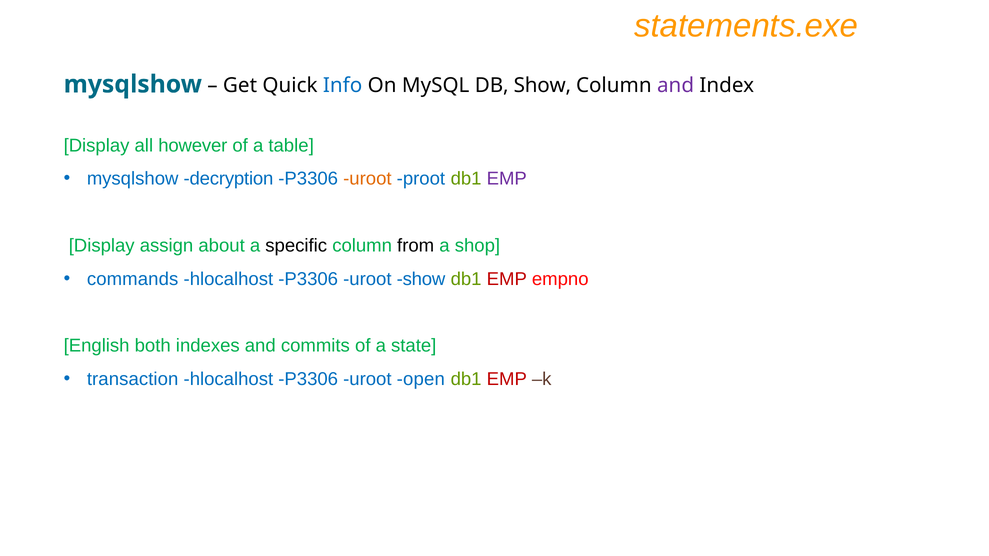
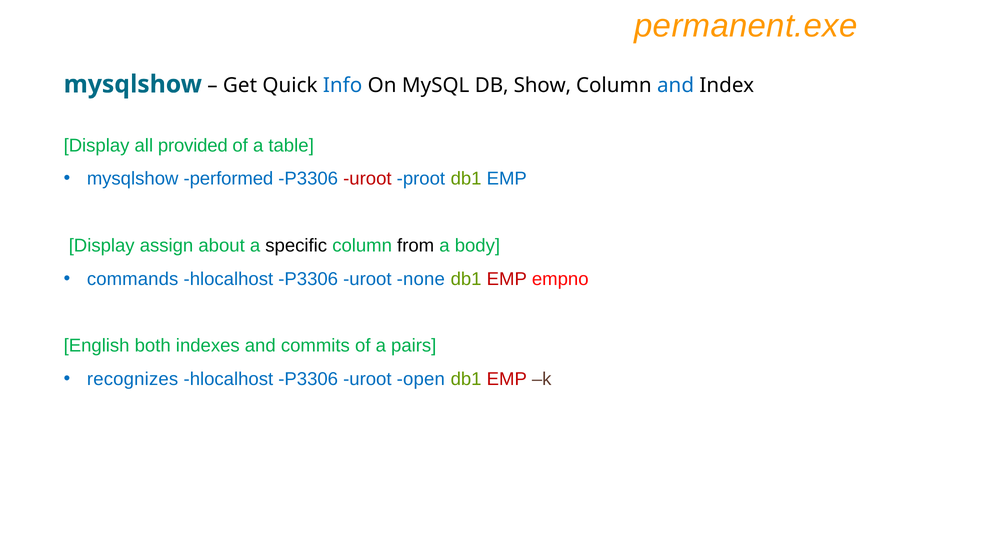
statements.exe: statements.exe -> permanent.exe (746, 26)
and colour: purple -> blue (676, 86)
however: however -> provided (193, 146)
decryption: decryption -> performed (228, 179)
uroot colour: orange -> red (367, 179)
EMP colour: purple -> blue (507, 179)
shop: shop -> body (477, 246)
uroot show: show -> none (421, 279)
state: state -> pairs (414, 346)
transaction: transaction -> recognizes (133, 379)
